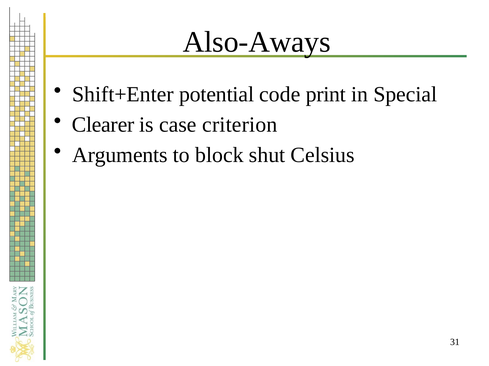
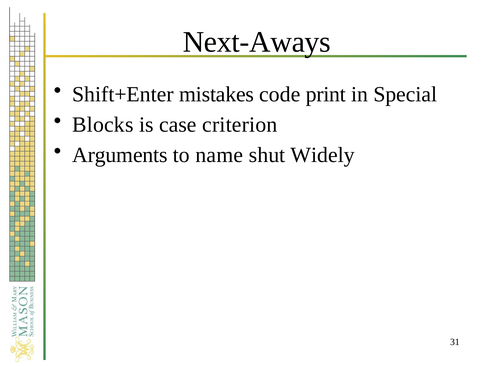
Also-Aways: Also-Aways -> Next-Aways (257, 42)
potential: potential -> mistakes (217, 94)
Clearer: Clearer -> Blocks (103, 125)
block: block -> name (219, 155)
Celsius: Celsius -> Widely (323, 155)
